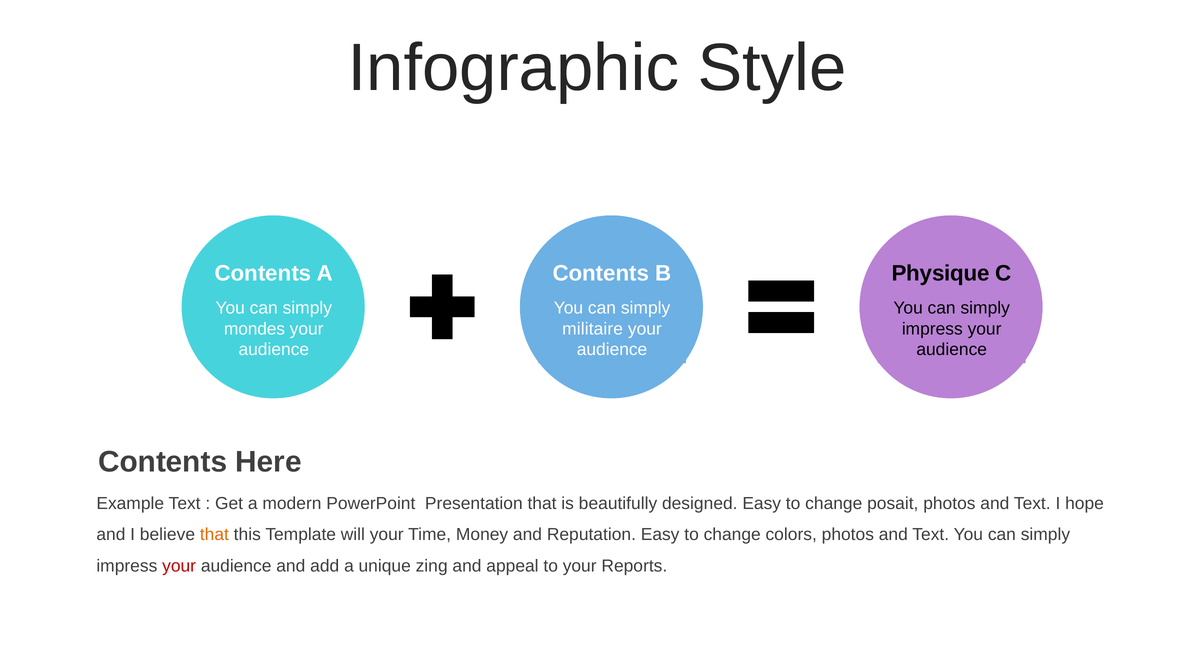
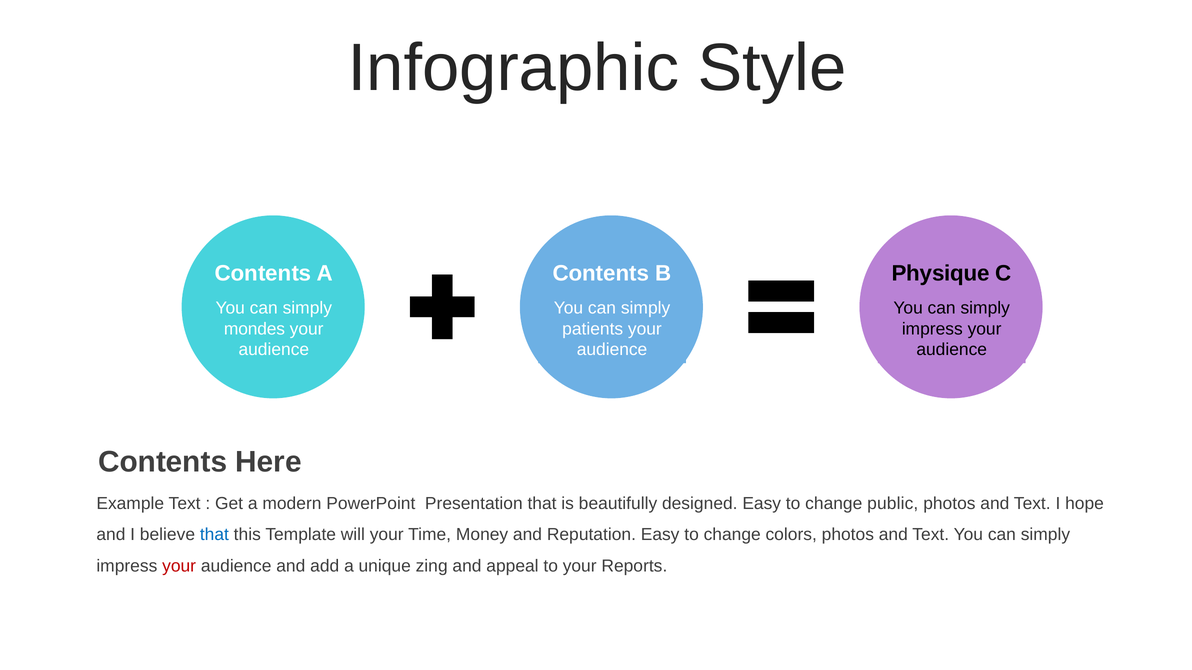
militaire: militaire -> patients (593, 329)
posait: posait -> public (893, 504)
that colour: orange -> blue (214, 535)
